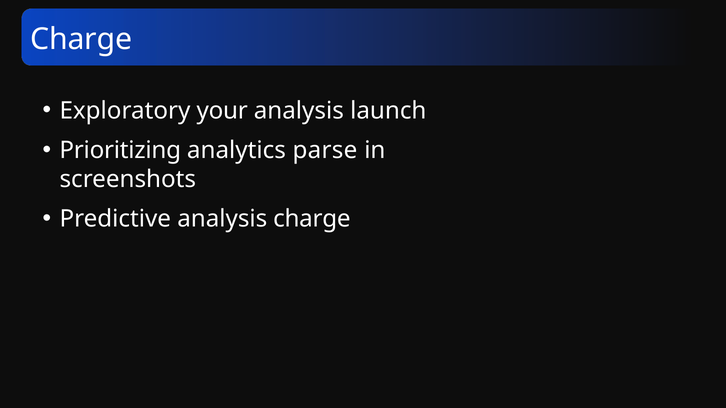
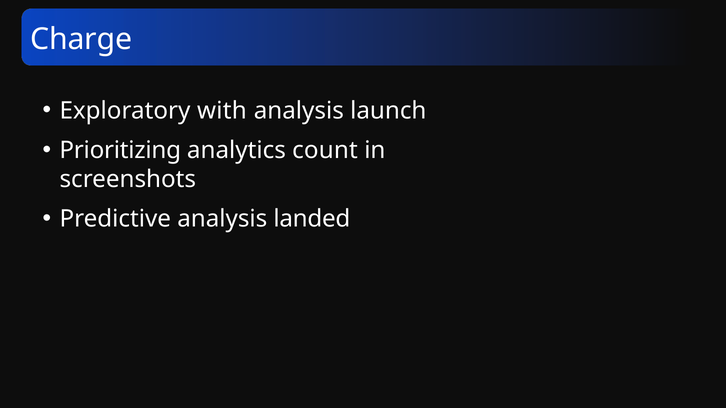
your: your -> with (222, 111)
parse: parse -> count (325, 151)
analysis charge: charge -> landed (312, 219)
